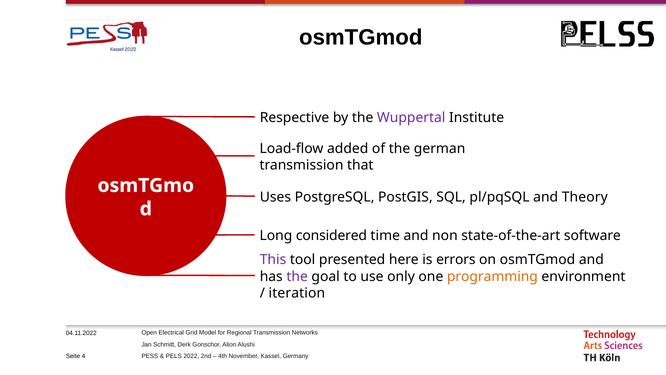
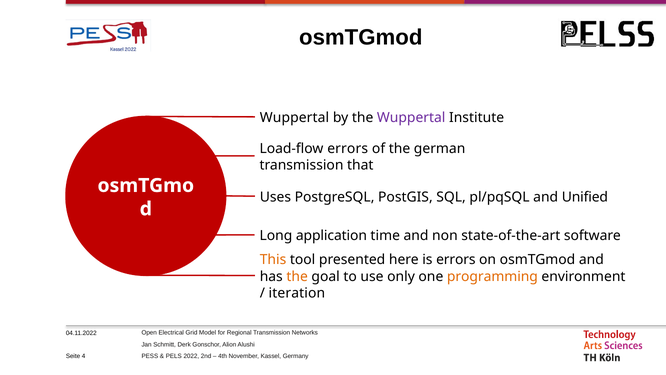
Respective: Respective -> Wuppertal (294, 118)
Load-flow added: added -> errors (348, 148)
Theory: Theory -> Unified (585, 197)
considered: considered -> application (331, 236)
This colour: purple -> orange (273, 260)
the colour: purple -> orange (297, 276)
